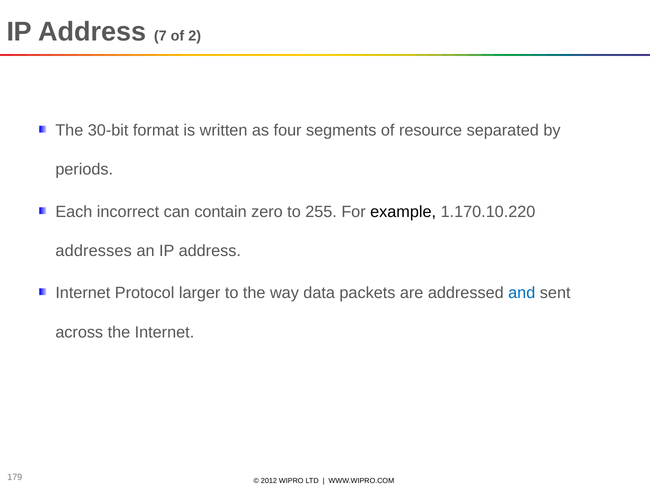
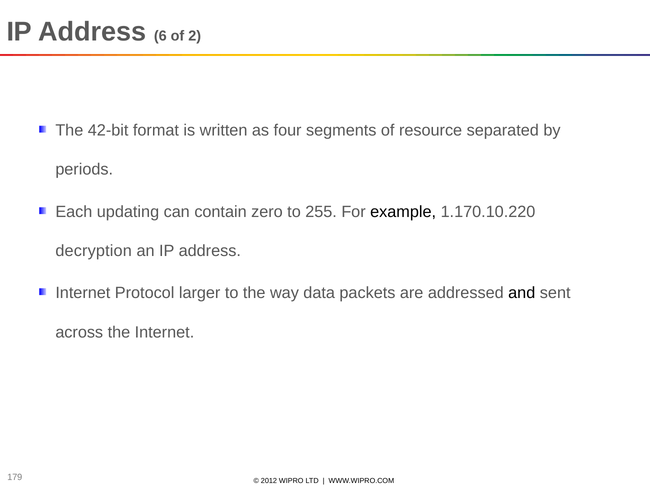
7: 7 -> 6 (160, 36)
30-bit: 30-bit -> 42-bit (108, 130)
incorrect: incorrect -> updating (128, 212)
addresses: addresses -> decryption (94, 251)
and colour: blue -> black (522, 293)
